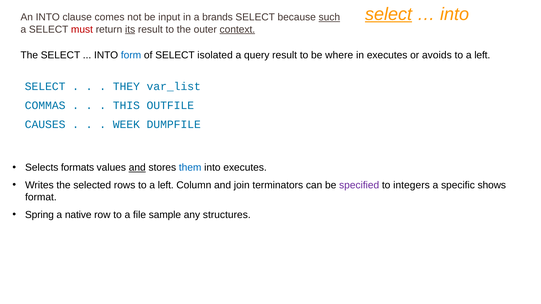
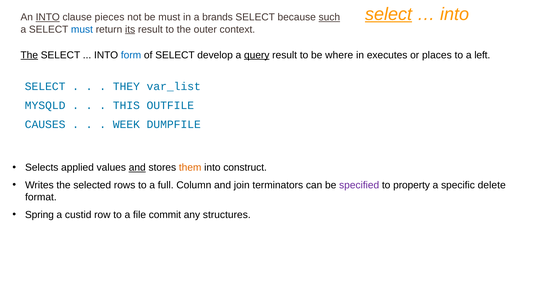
INTO underline: none -> present (48, 17)
comes: comes -> pieces (110, 17)
be input: input -> must (169, 17)
must colour: red -> blue (82, 29)
context underline: present -> none (237, 29)
The underline: none -> present (29, 55)
isolated: isolated -> develop (215, 55)
query underline: none -> present (257, 55)
avoids: avoids -> places (437, 55)
COMMAS: COMMAS -> MYSQLD (45, 105)
formats: formats -> applied (78, 168)
them colour: blue -> orange (190, 168)
into executes: executes -> construct (245, 168)
rows to a left: left -> full (166, 185)
integers: integers -> property (412, 185)
shows: shows -> delete (492, 185)
native: native -> custid (78, 215)
sample: sample -> commit (165, 215)
